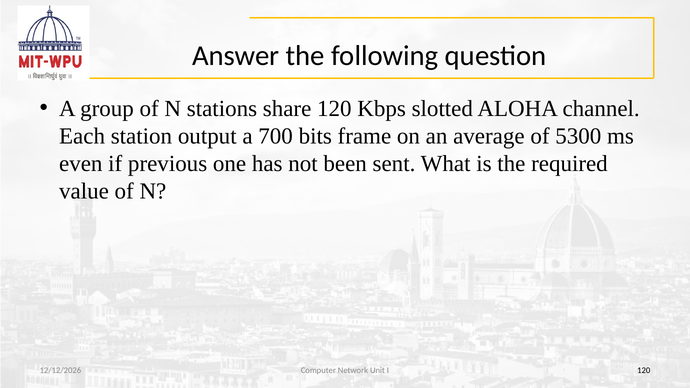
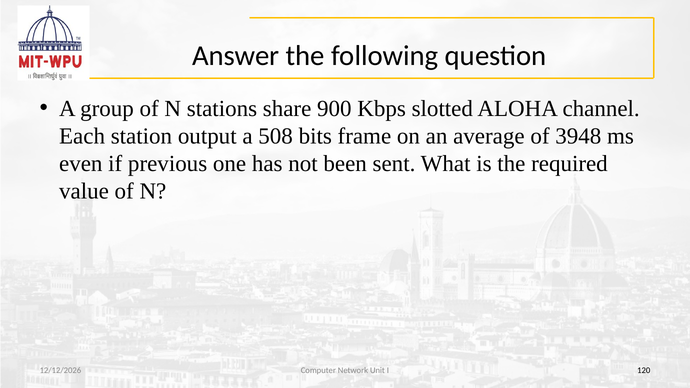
share 120: 120 -> 900 (334, 109)
700: 700 -> 508 (276, 136)
5300: 5300 -> 3948 (578, 136)
